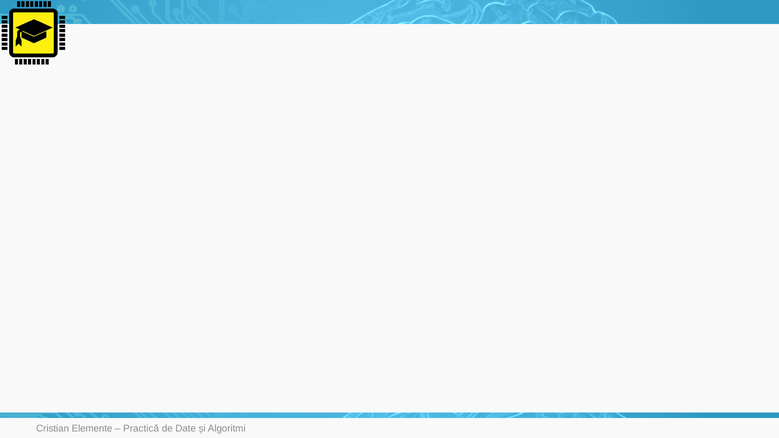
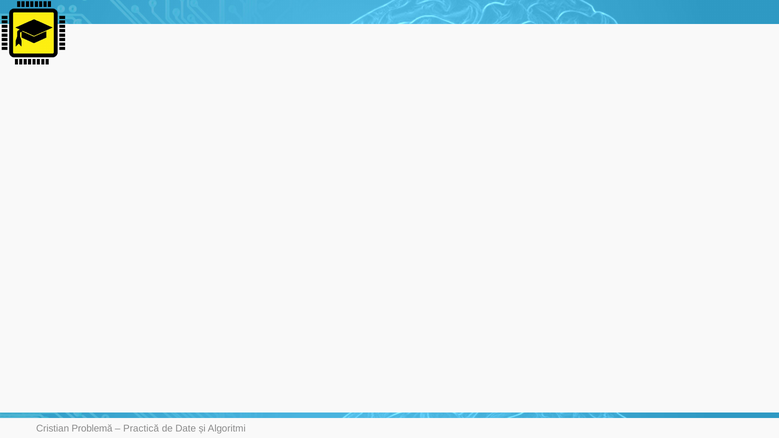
Elemente: Elemente -> Problemă (92, 429)
